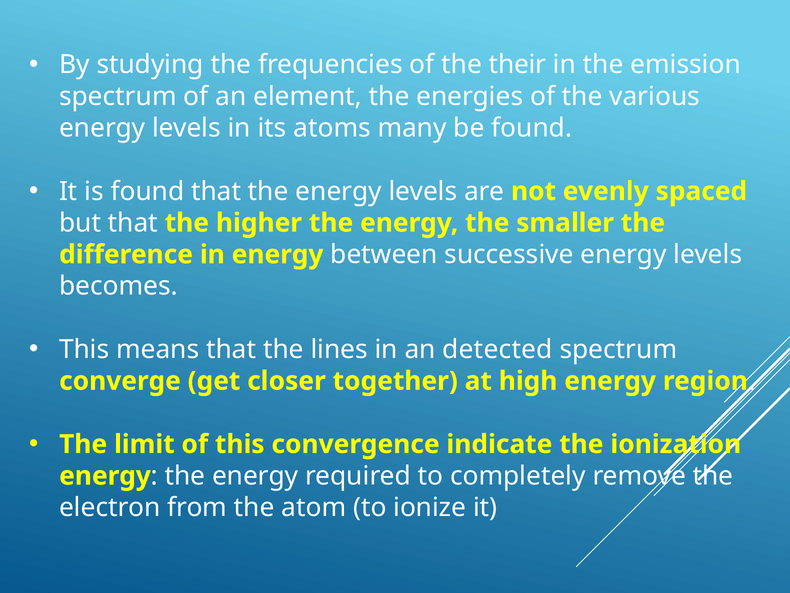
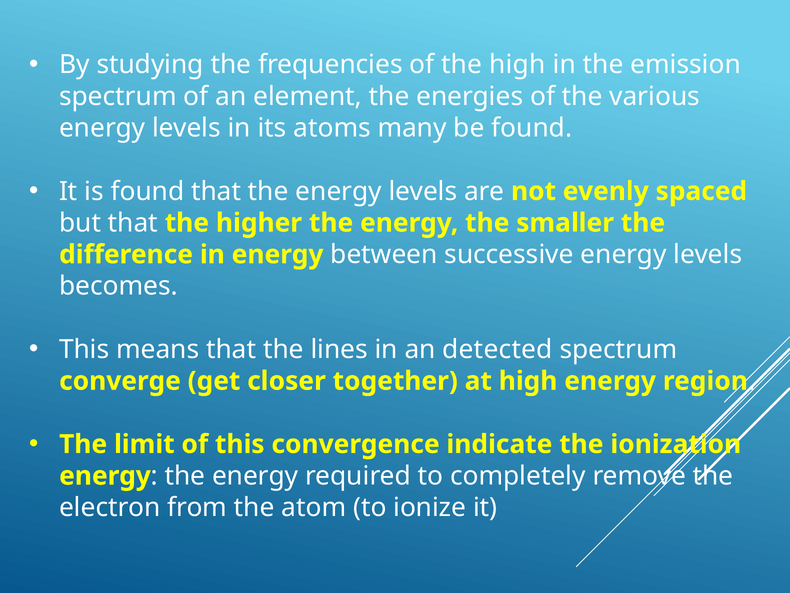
the their: their -> high (517, 65)
